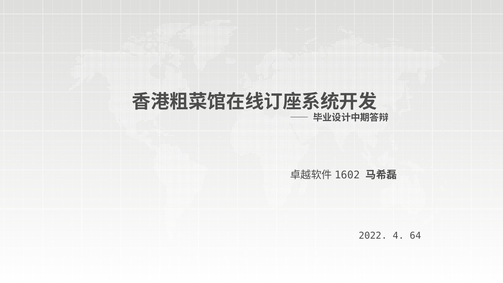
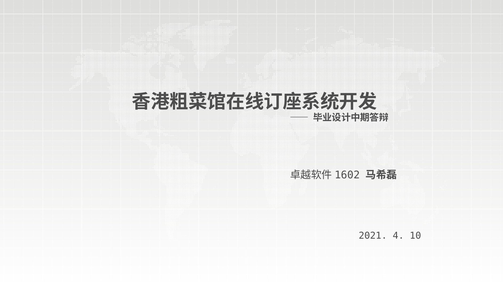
2022: 2022 -> 2021 (373, 235)
64: 64 -> 10 (415, 235)
